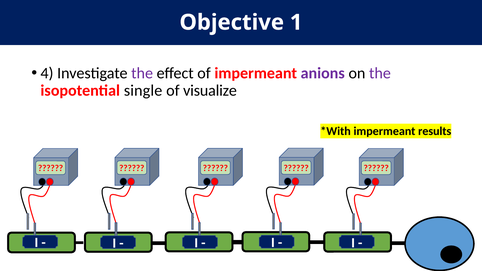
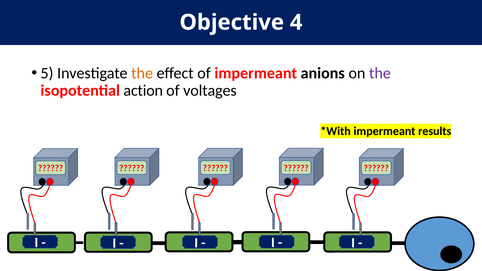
1: 1 -> 4 (296, 22)
4: 4 -> 5 (47, 73)
the colour: purple -> orange (142, 73)
anions colour: purple -> black (323, 73)
single: single -> action (143, 91)
visualize: visualize -> voltages (210, 91)
